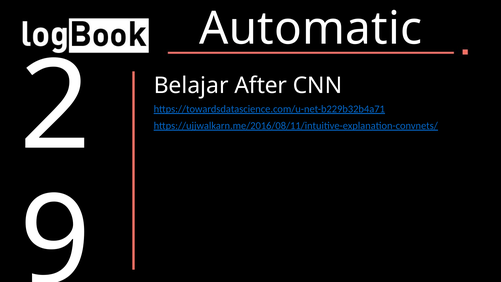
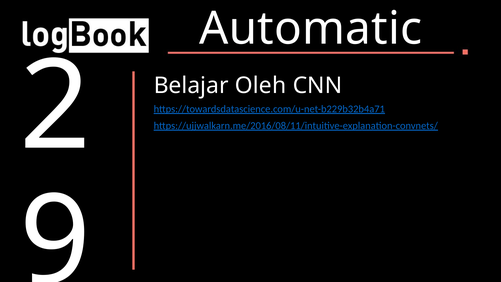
After: After -> Oleh (261, 85)
